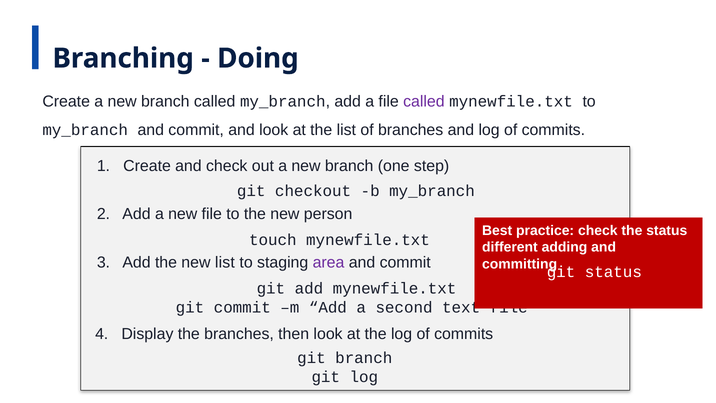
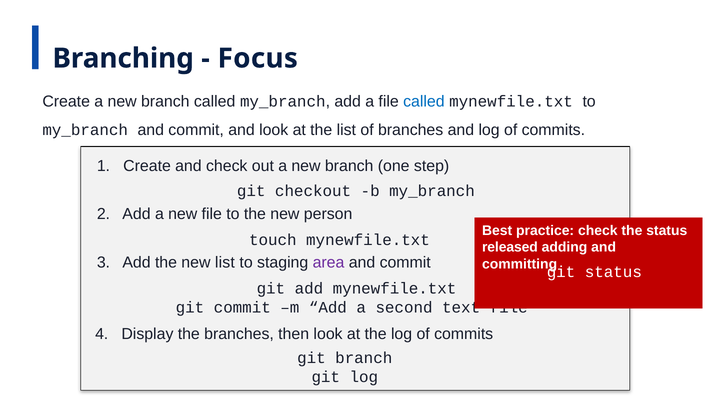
Doing: Doing -> Focus (258, 58)
called colour: purple -> blue (424, 101)
different: different -> released (510, 247)
